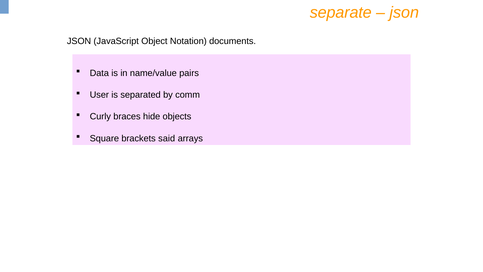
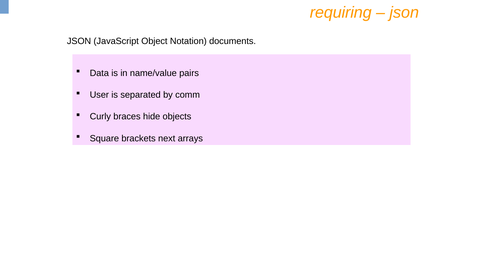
separate: separate -> requiring (341, 13)
said: said -> next (167, 138)
